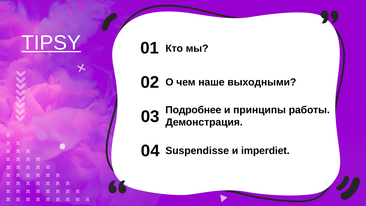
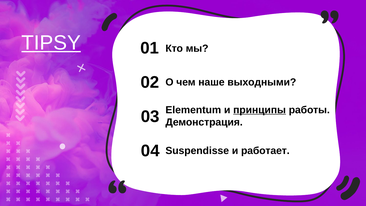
Подробнее: Подробнее -> Elementum (193, 110)
принципы underline: none -> present (260, 110)
imperdiet: imperdiet -> работает (265, 151)
